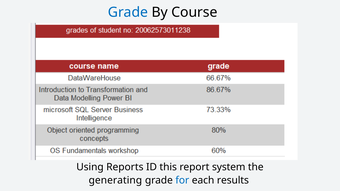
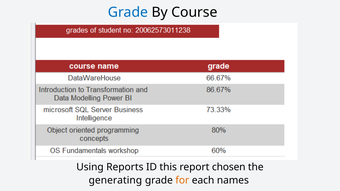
system: system -> chosen (229, 167)
for colour: blue -> orange (182, 180)
results: results -> names (233, 180)
